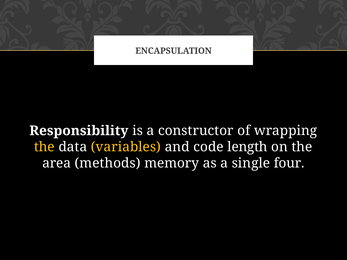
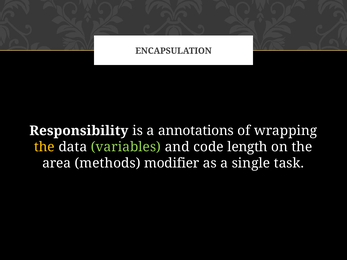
constructor: constructor -> annotations (196, 131)
variables colour: yellow -> light green (126, 147)
memory: memory -> modifier (172, 163)
four: four -> task (289, 163)
